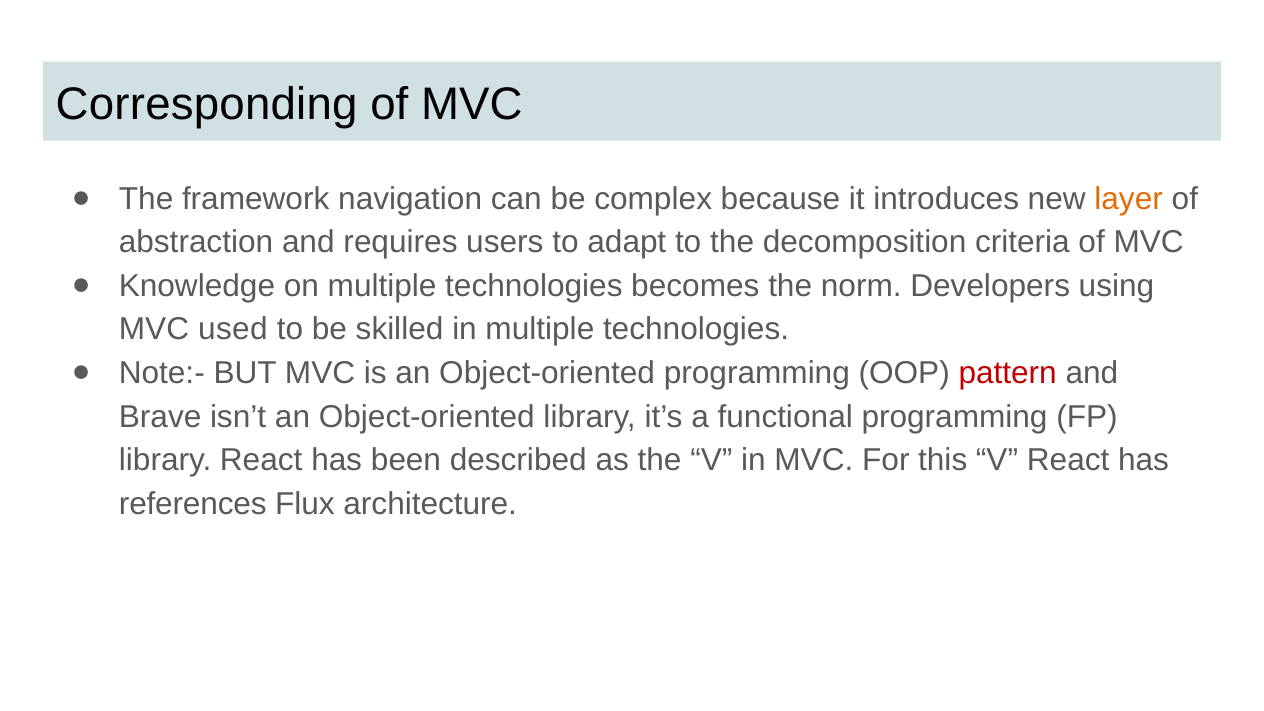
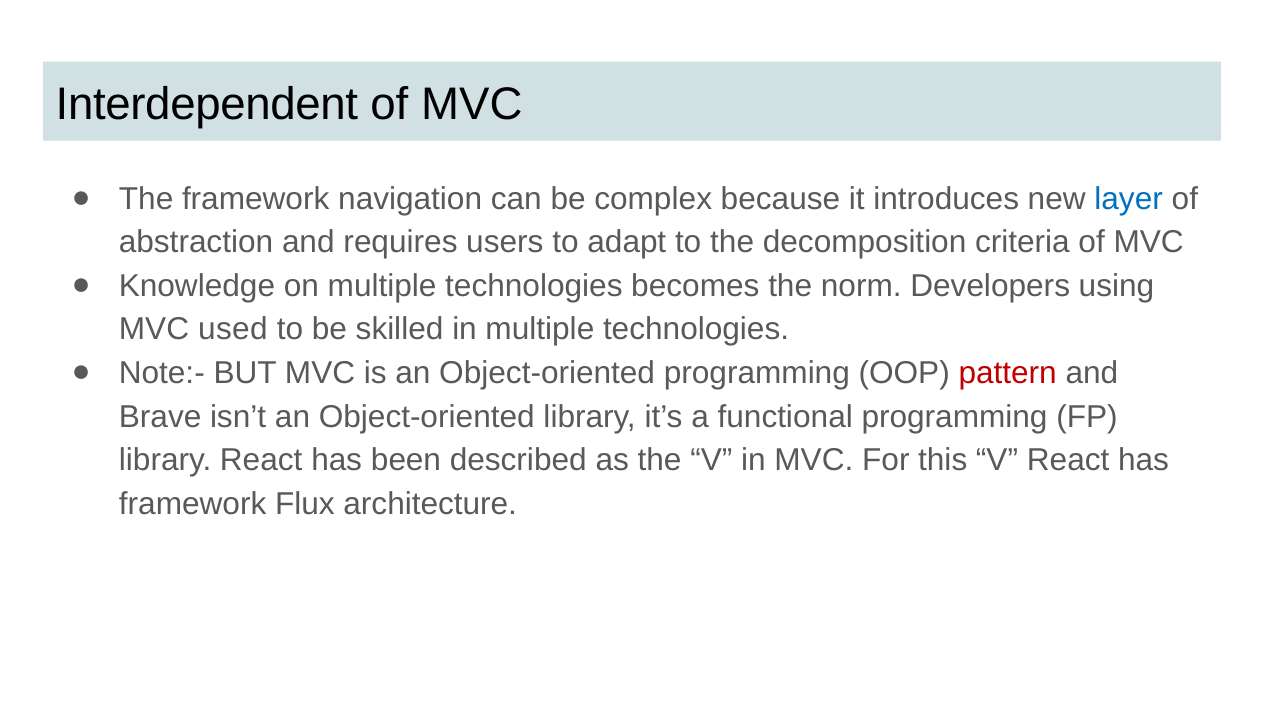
Corresponding: Corresponding -> Interdependent (207, 105)
layer colour: orange -> blue (1129, 199)
references: references -> framework (193, 504)
